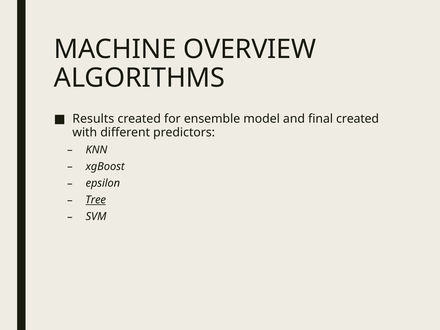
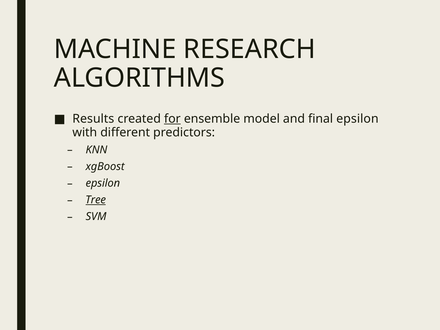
OVERVIEW: OVERVIEW -> RESEARCH (250, 49)
for underline: none -> present (172, 119)
final created: created -> epsilon (357, 119)
